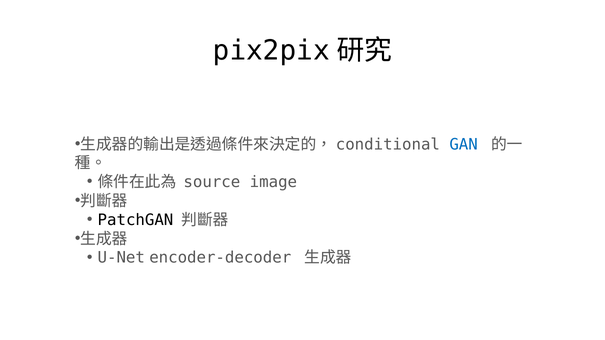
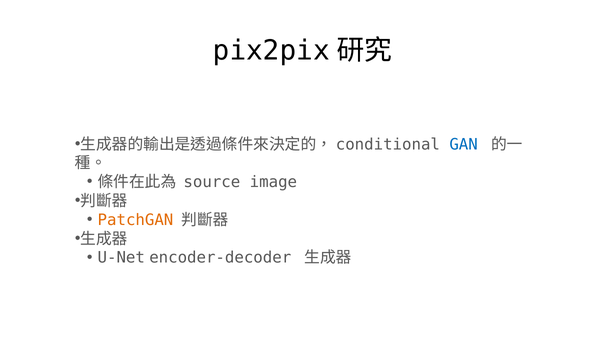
PatchGAN colour: black -> orange (135, 220)
